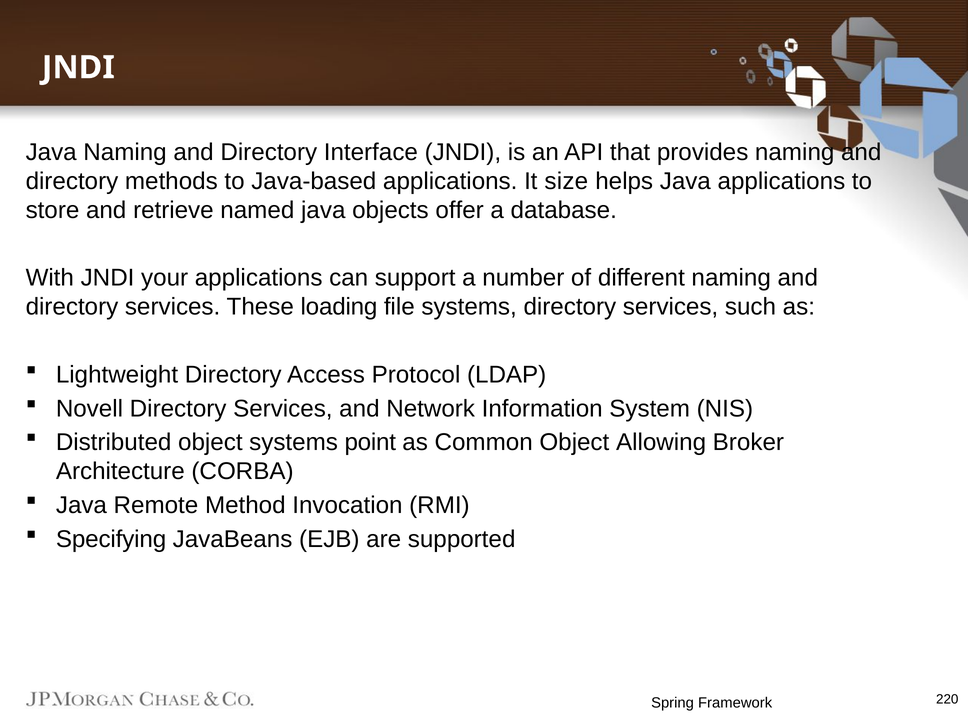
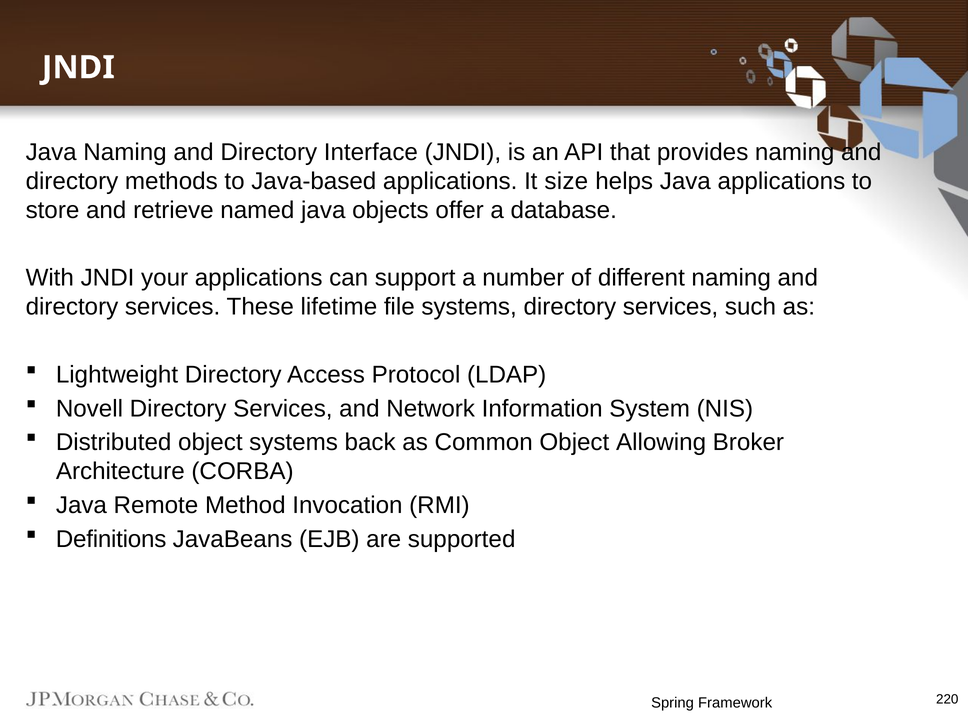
loading: loading -> lifetime (339, 307)
point: point -> back (370, 442)
Specifying: Specifying -> Definitions (111, 539)
